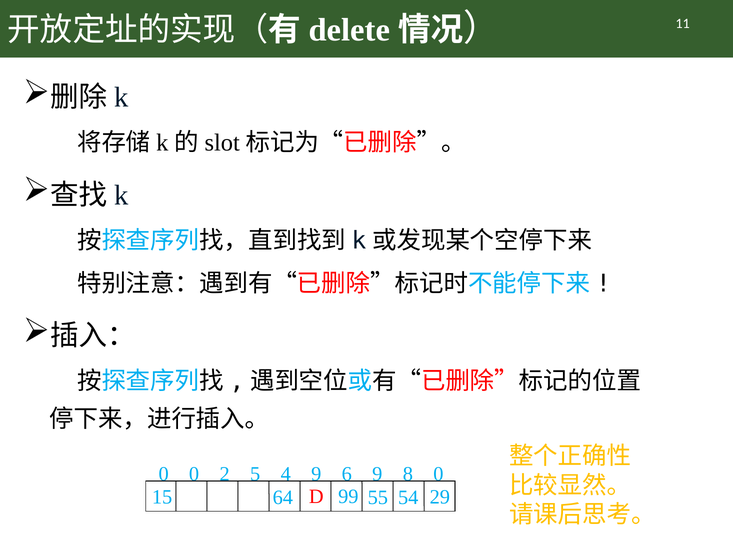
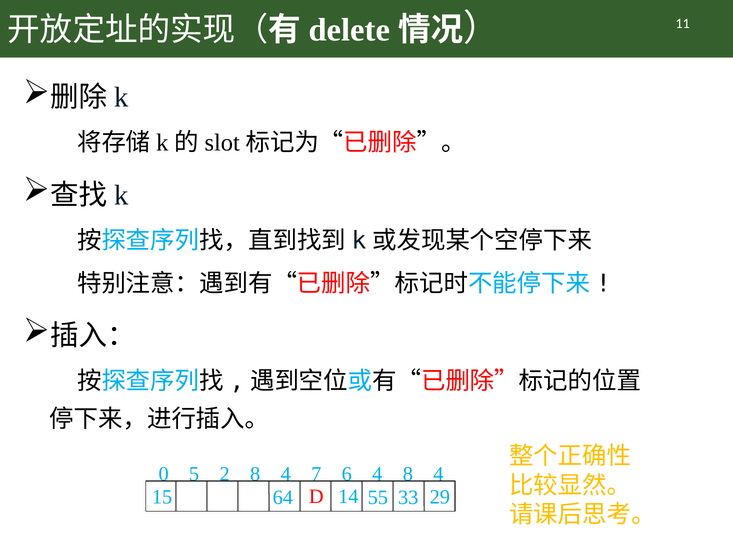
0 0: 0 -> 5 (194, 474)
2 5: 5 -> 8 (255, 474)
4 9: 9 -> 7 (316, 474)
6 9: 9 -> 4 (377, 474)
0: 0 -> 4 (438, 474)
99: 99 -> 14 (348, 497)
54: 54 -> 33 (408, 498)
